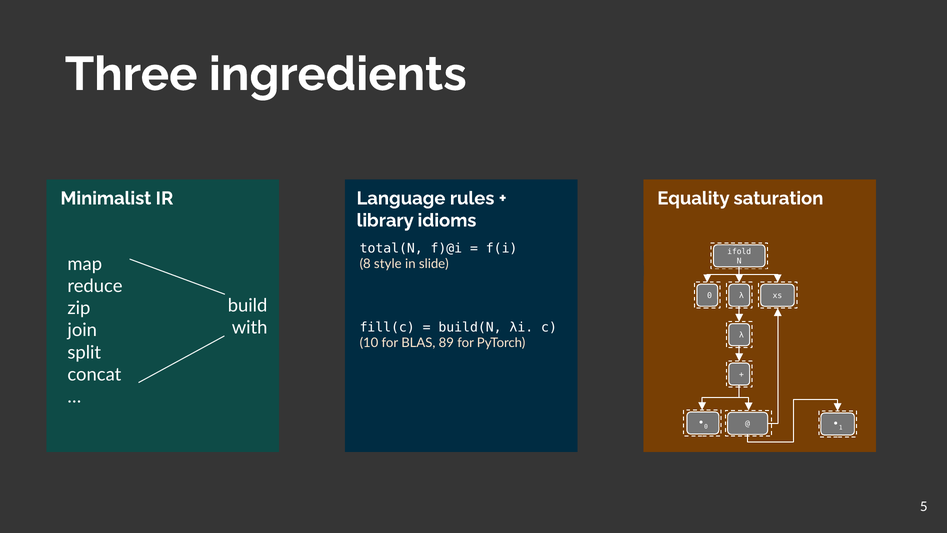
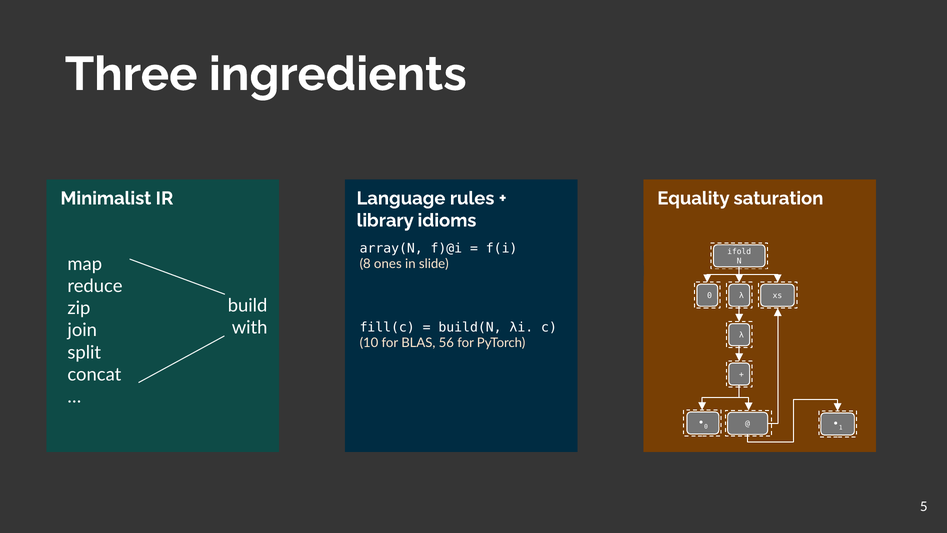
total(N: total(N -> array(N (391, 248)
style: style -> ones (388, 264)
89: 89 -> 56 (446, 343)
